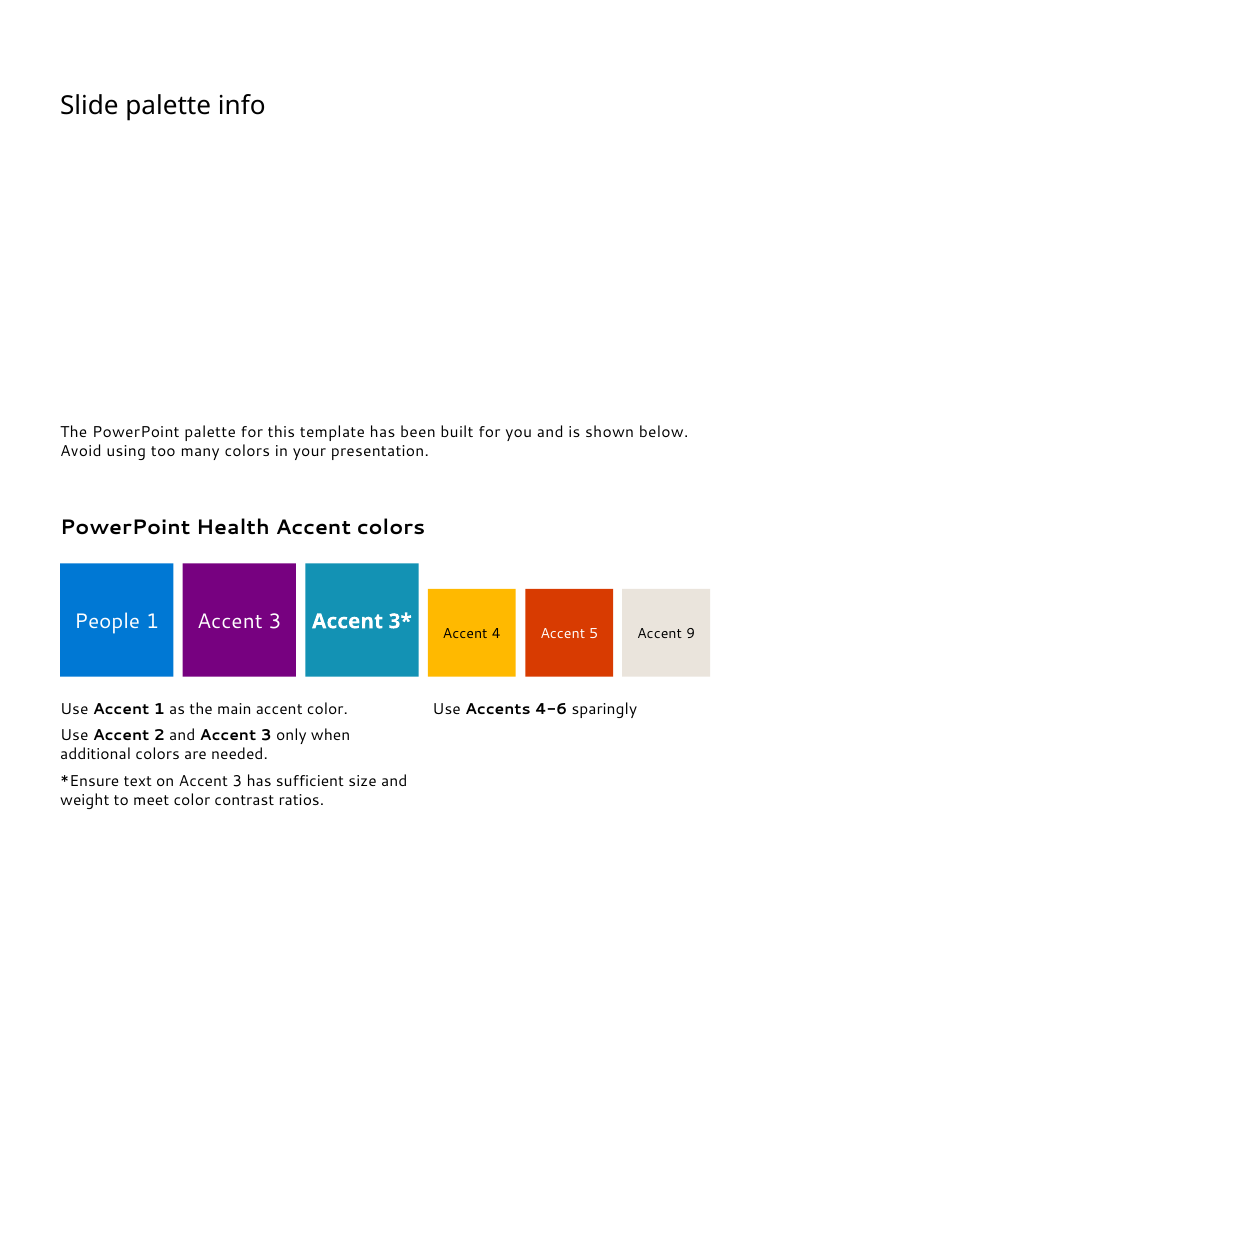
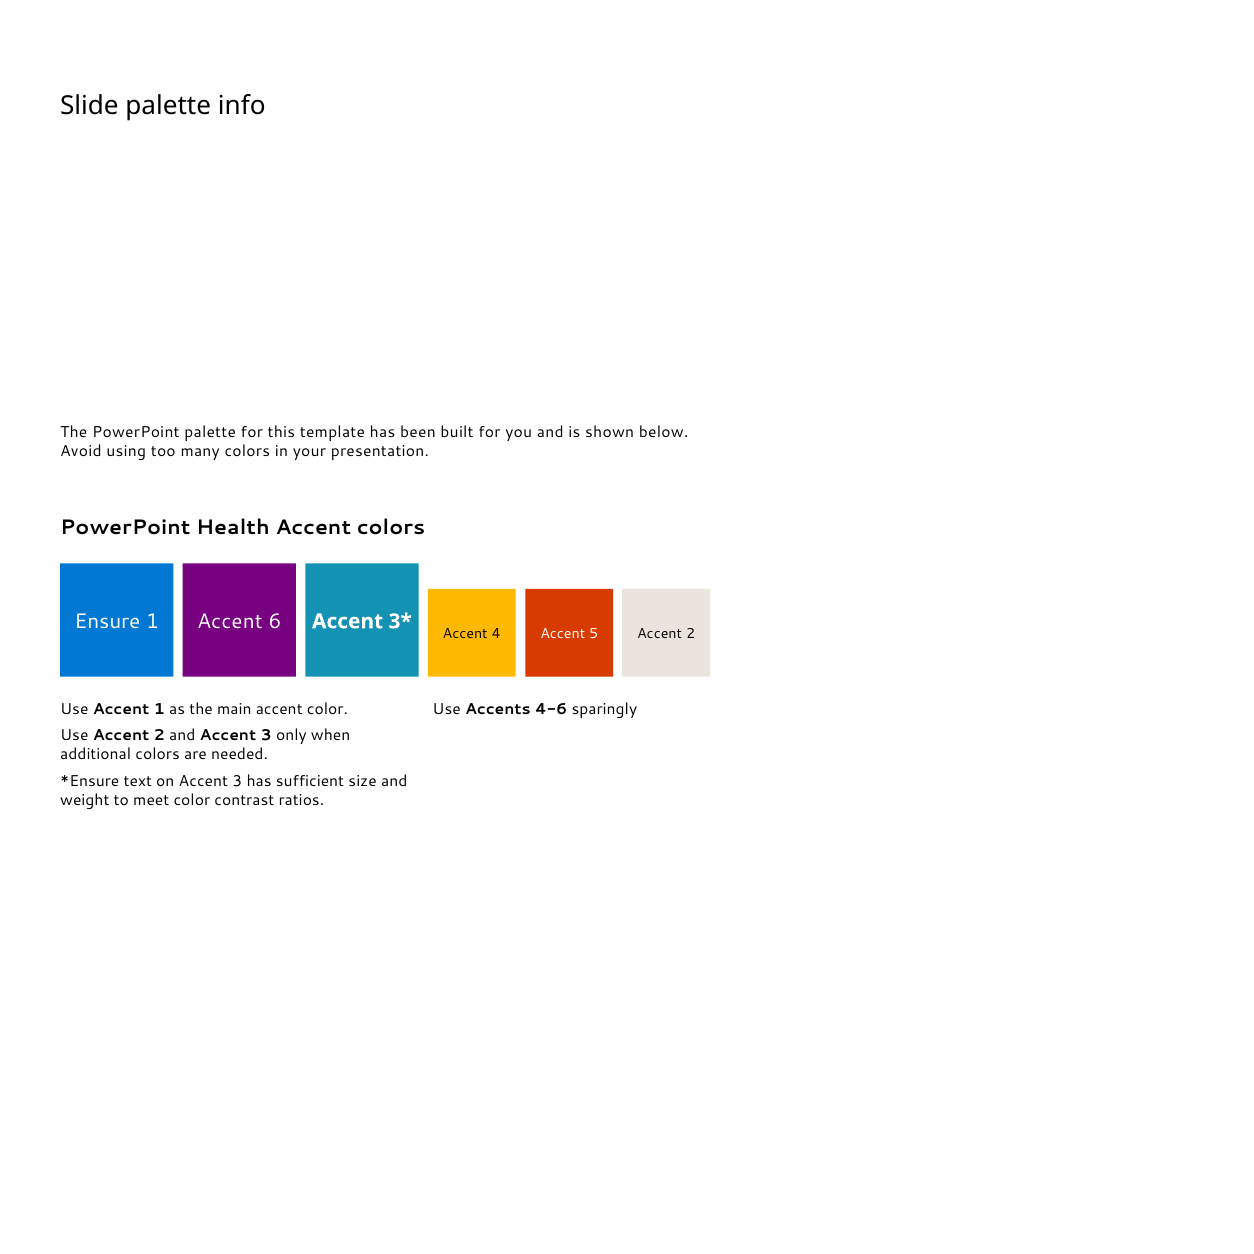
People: People -> Ensure (107, 621)
1 Accent 3: 3 -> 6 (275, 621)
5 Accent 9: 9 -> 2 (691, 634)
